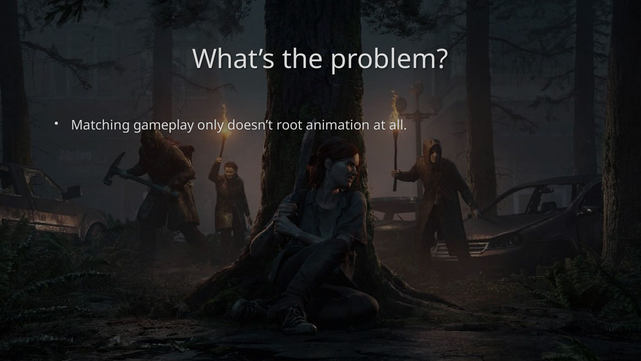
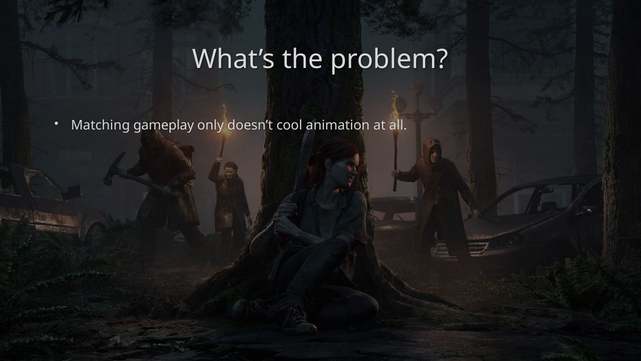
root: root -> cool (289, 125)
